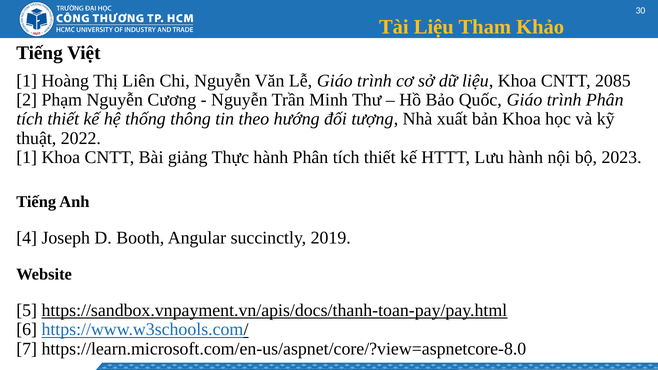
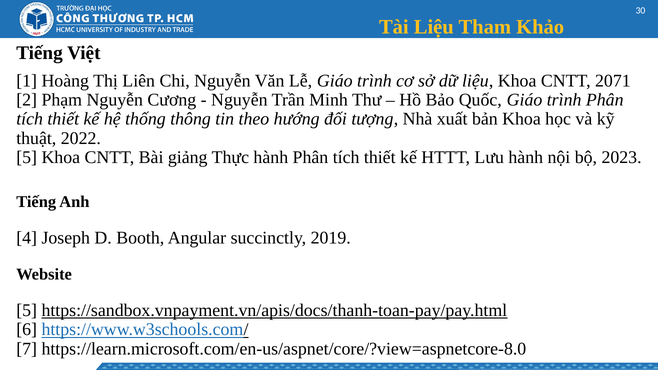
2085: 2085 -> 2071 (613, 81)
1: 1 -> 5 (27, 158)
